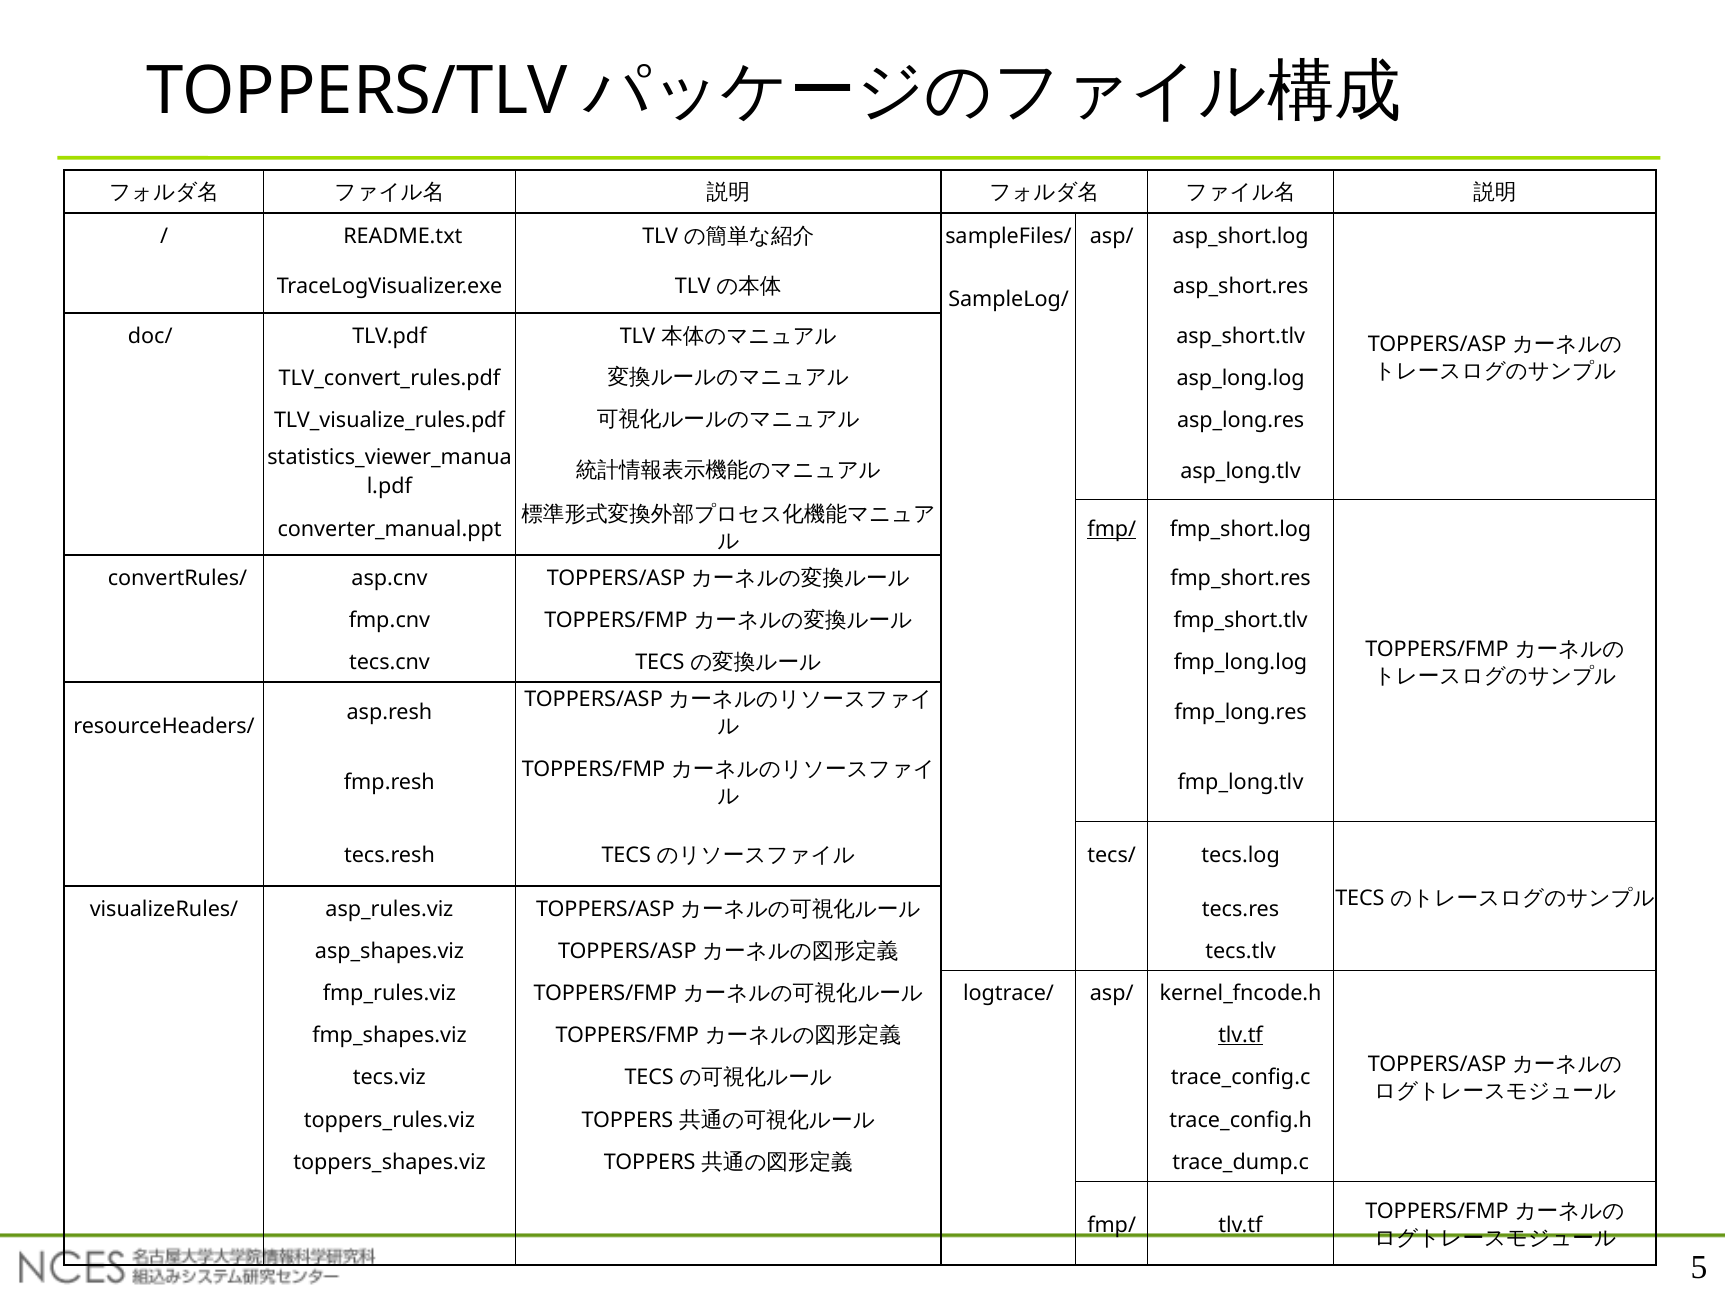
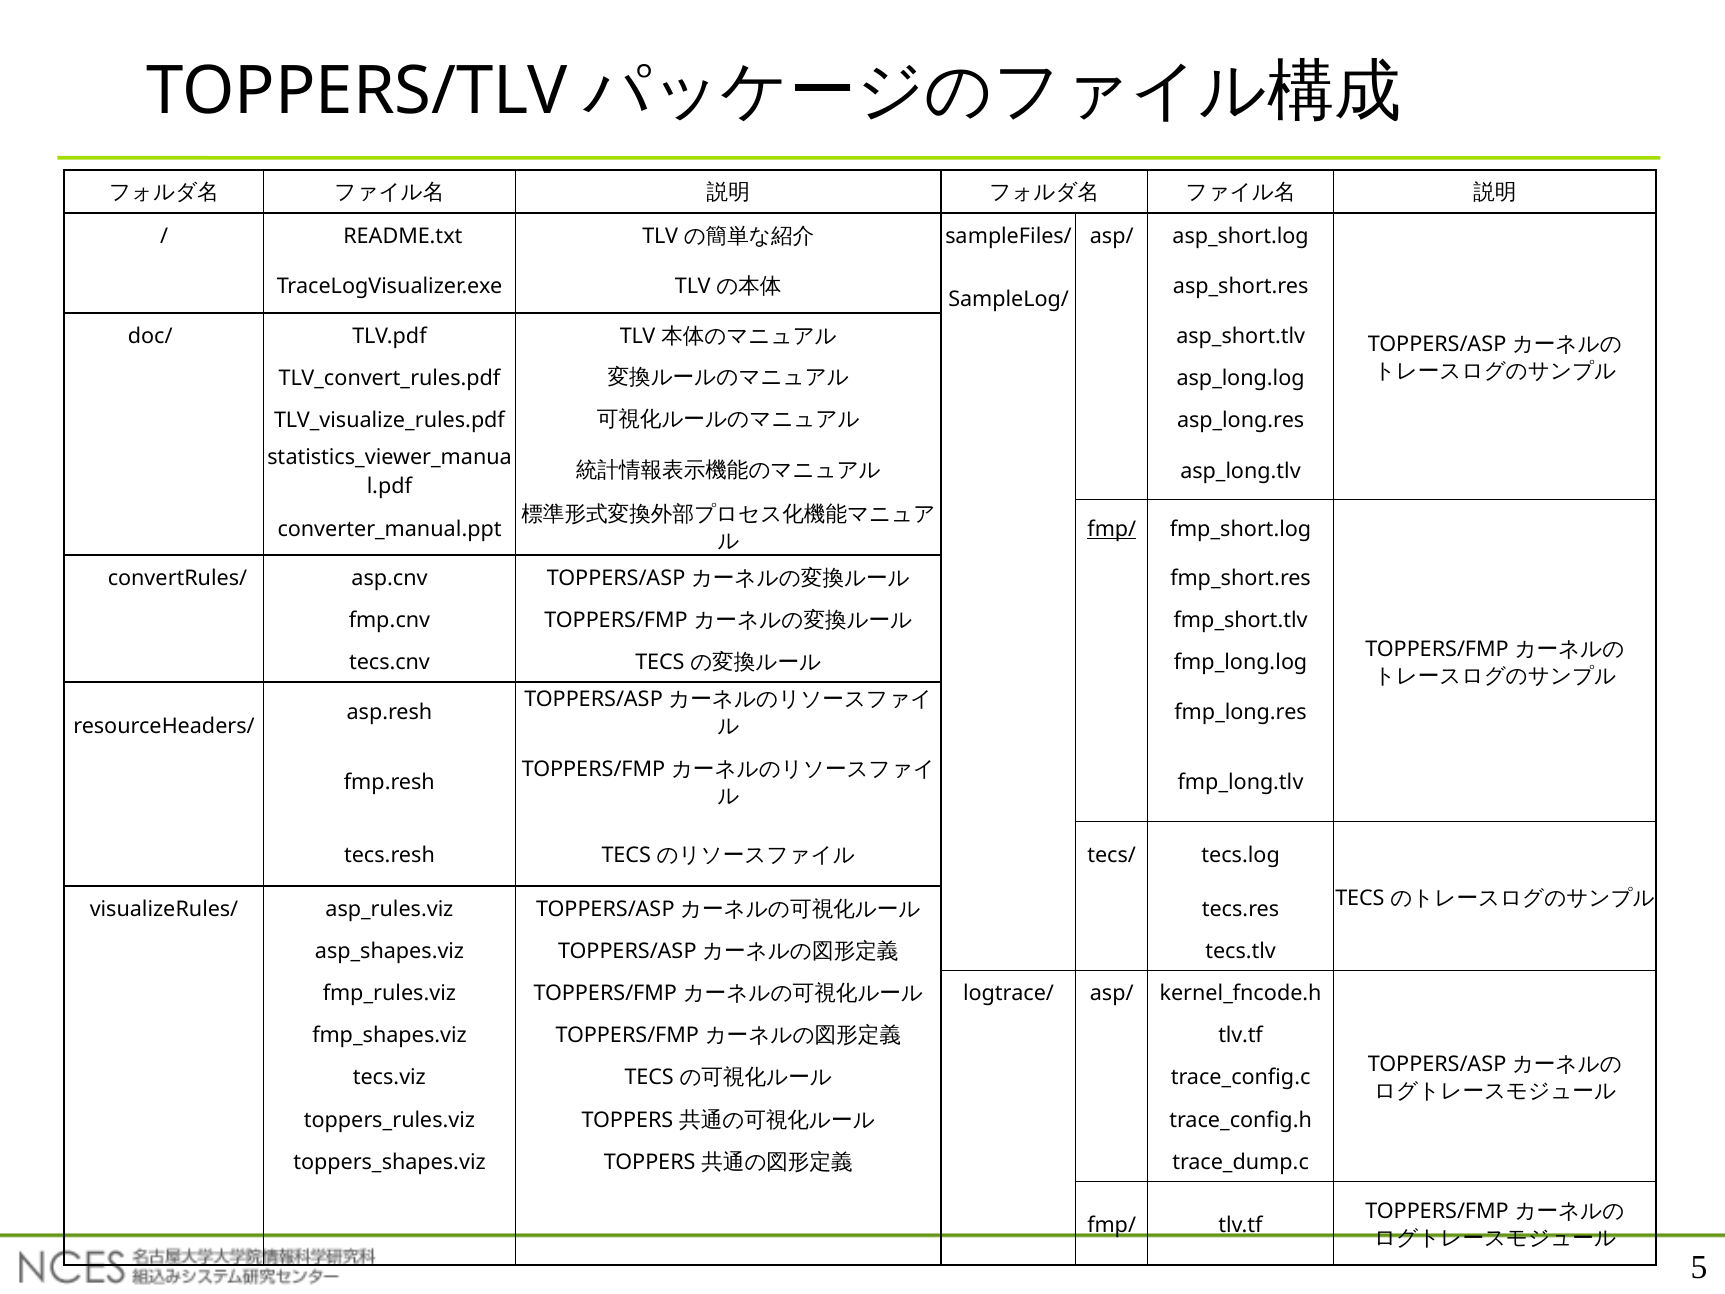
tlv.tf underline: present -> none (1241, 1035)
